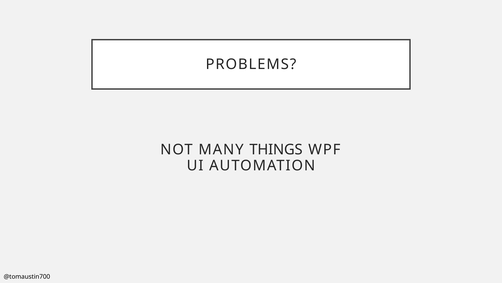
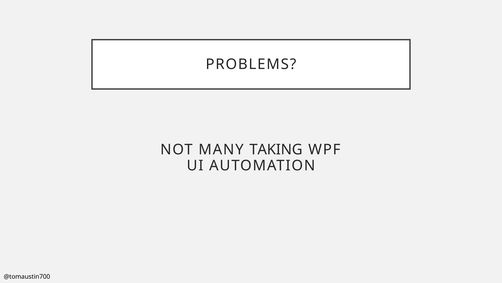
THINGS: THINGS -> TAKING (276, 149)
